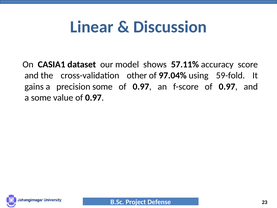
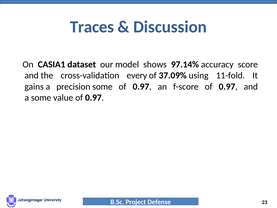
Linear: Linear -> Traces (92, 27)
57.11%: 57.11% -> 97.14% (185, 64)
other: other -> every (137, 75)
97.04%: 97.04% -> 37.09% (173, 75)
59-fold: 59-fold -> 11-fold (230, 75)
